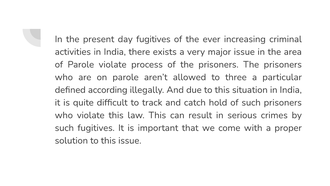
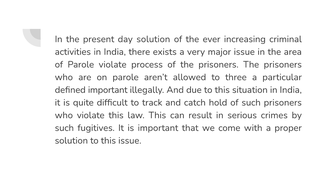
day fugitives: fugitives -> solution (153, 39)
defined according: according -> important (108, 90)
